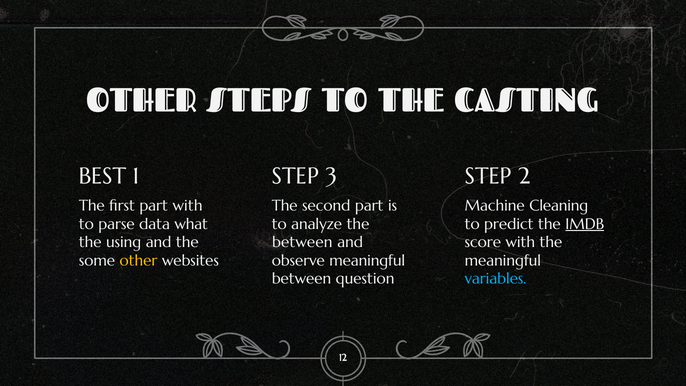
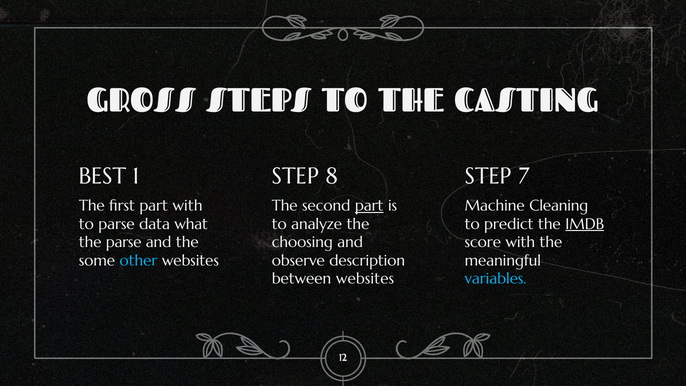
OTHER: OTHER -> GROSS (141, 101)
3: 3 -> 8 (332, 176)
2: 2 -> 7 (524, 176)
part underline: none -> present (369, 206)
the using: using -> parse (124, 242)
between: between -> choosing (302, 242)
other colour: yellow -> light blue (138, 261)
observe meaningful: meaningful -> description (367, 261)
between question: question -> websites (365, 279)
